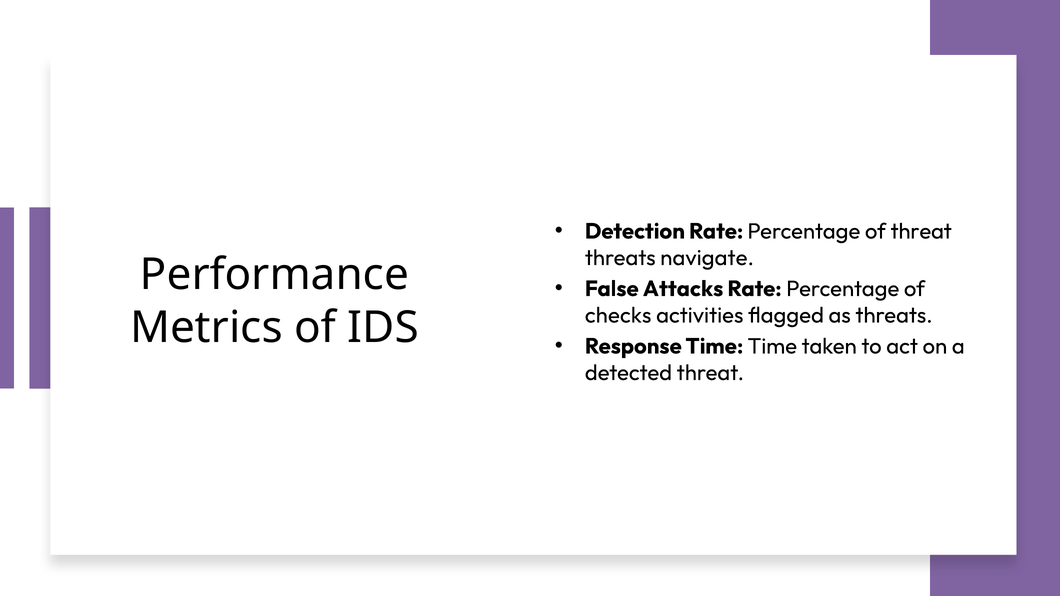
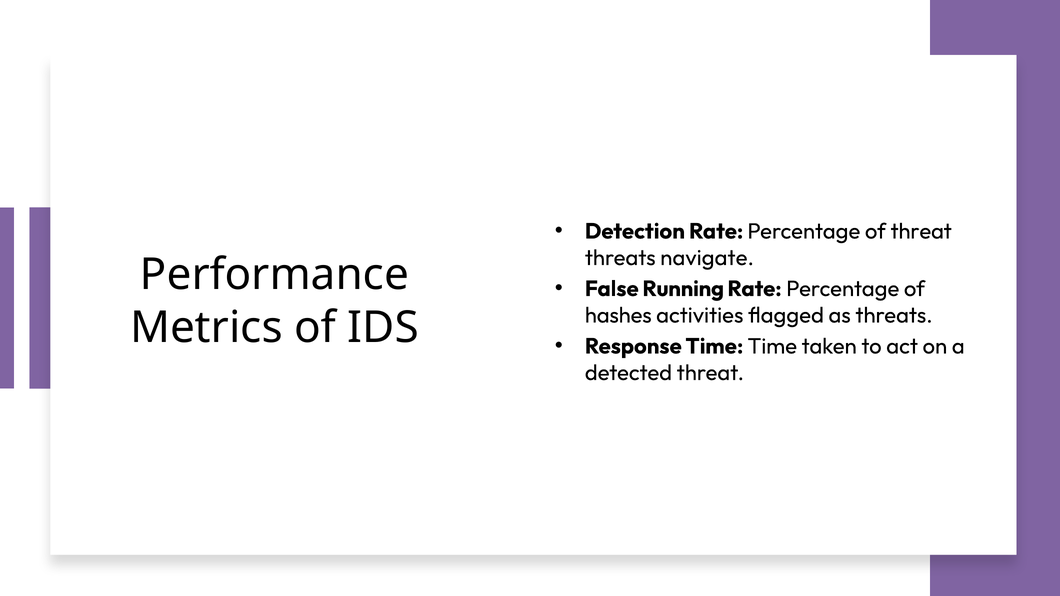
Attacks: Attacks -> Running (683, 289)
checks: checks -> hashes (618, 315)
